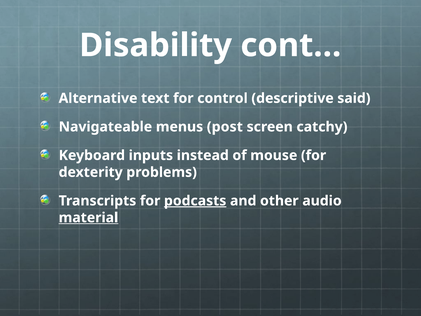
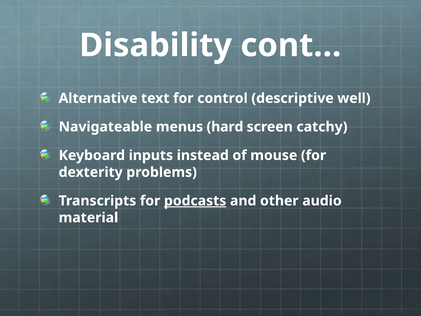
said: said -> well (354, 98)
post: post -> hard (225, 127)
material underline: present -> none (88, 217)
